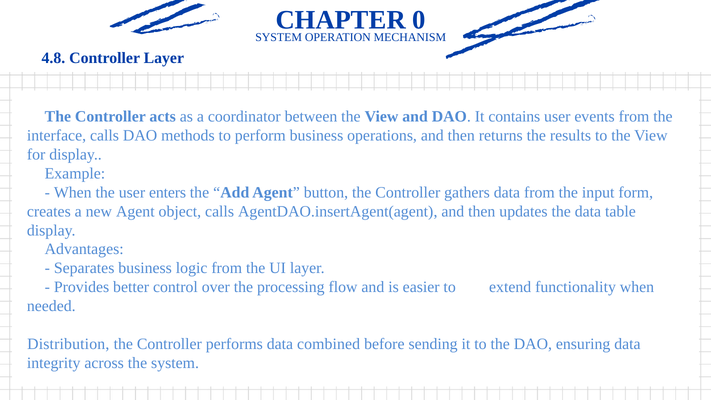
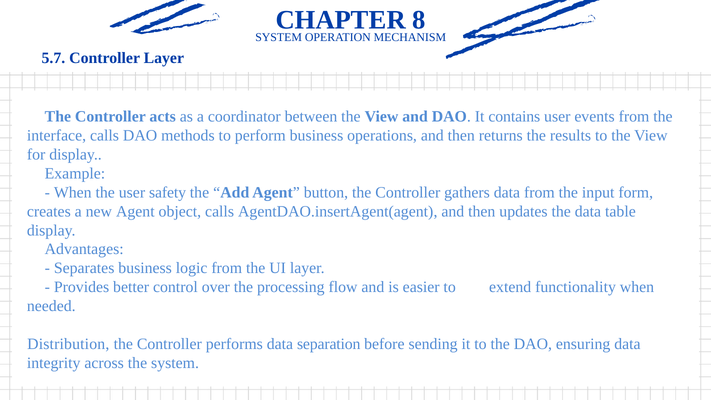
0: 0 -> 8 (419, 20)
4.8: 4.8 -> 5.7 (53, 58)
enters: enters -> safety (168, 192)
combined: combined -> separation (329, 344)
